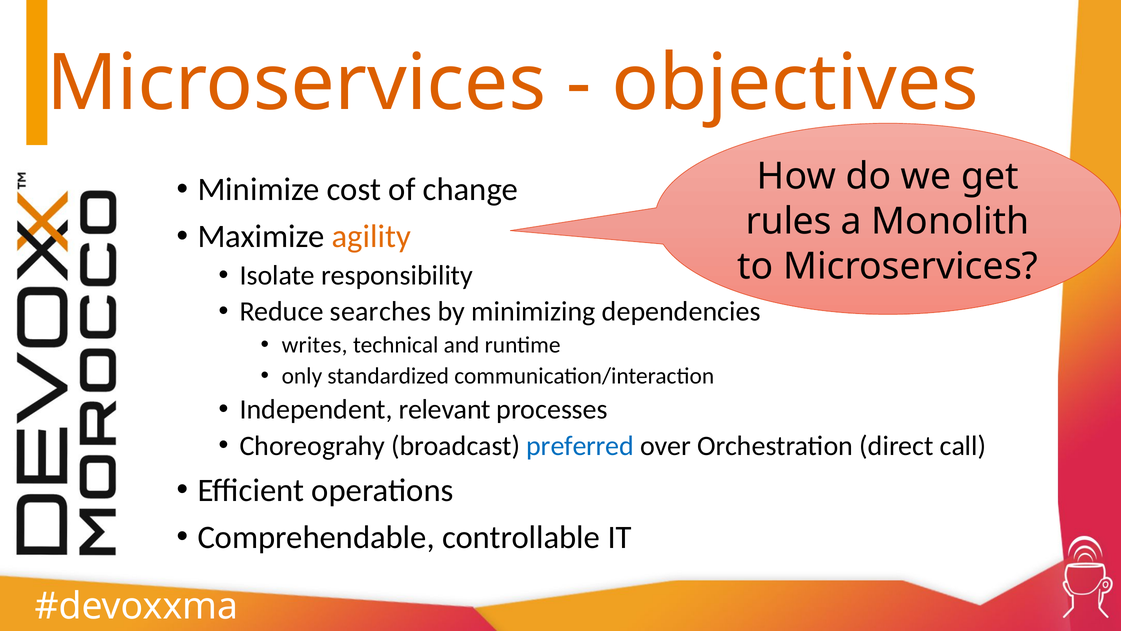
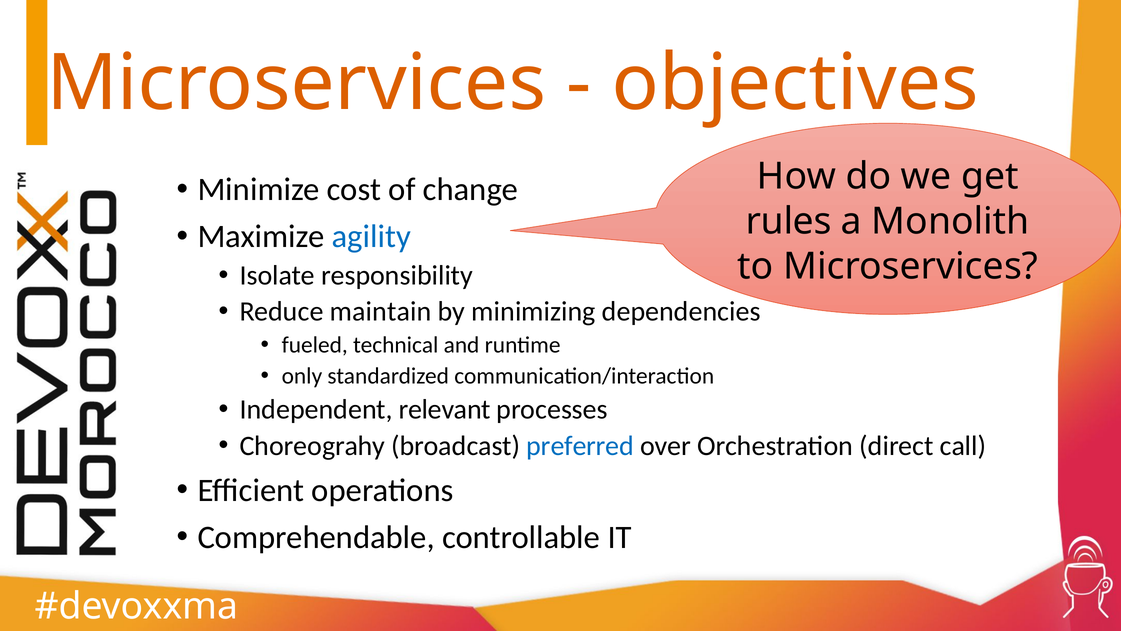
agility colour: orange -> blue (371, 237)
searches: searches -> maintain (381, 311)
writes: writes -> fueled (315, 345)
